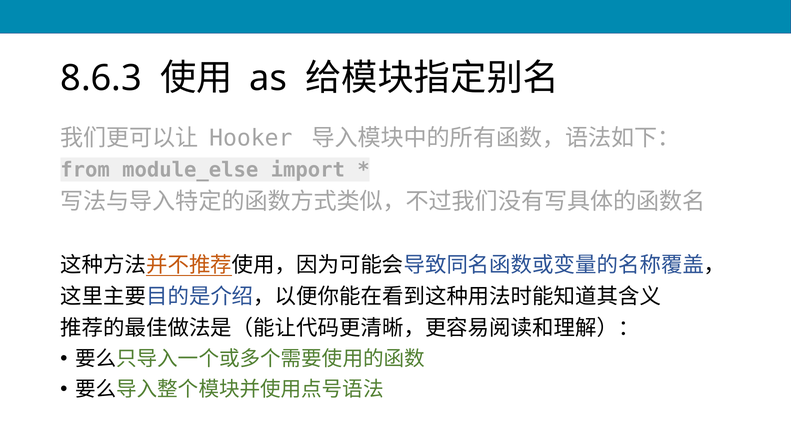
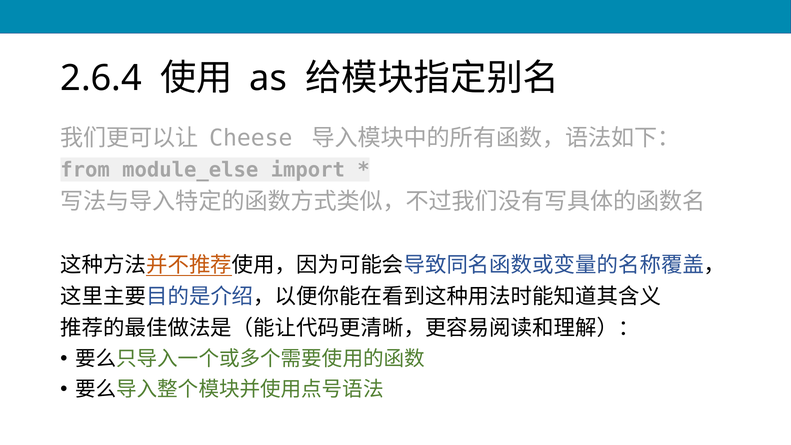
8.6.3: 8.6.3 -> 2.6.4 (101, 78)
Hooker: Hooker -> Cheese (251, 138)
